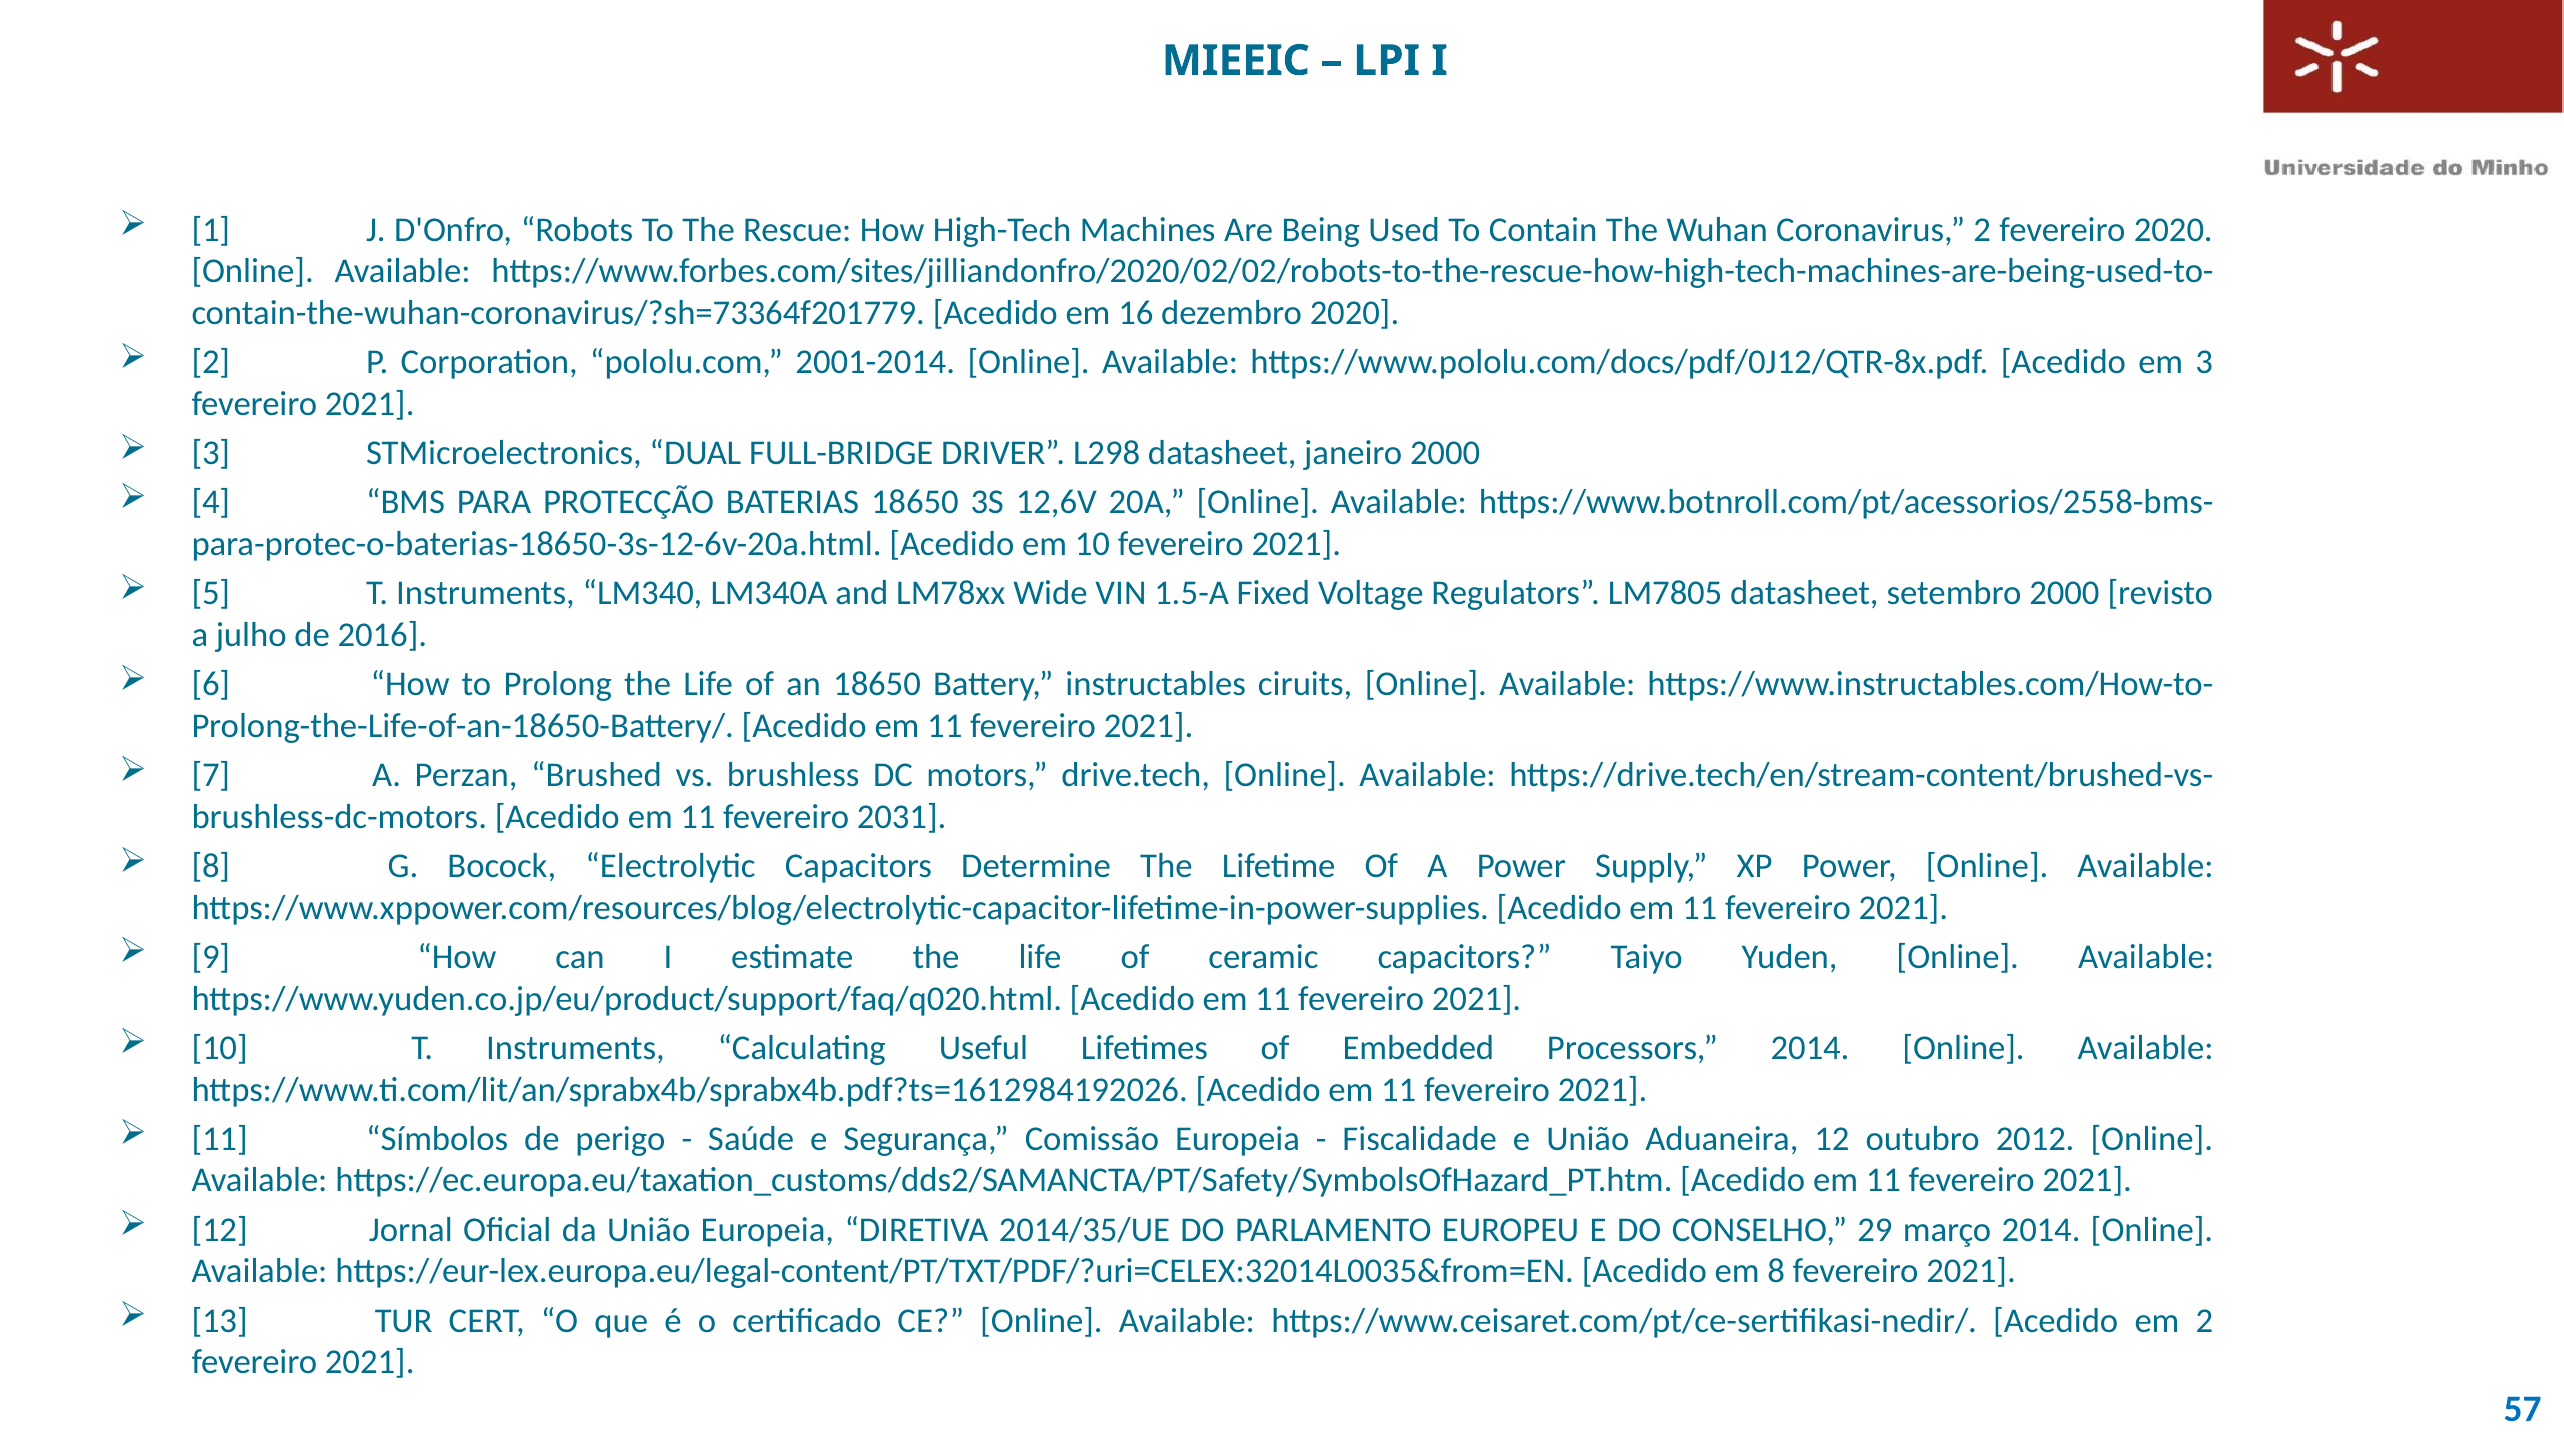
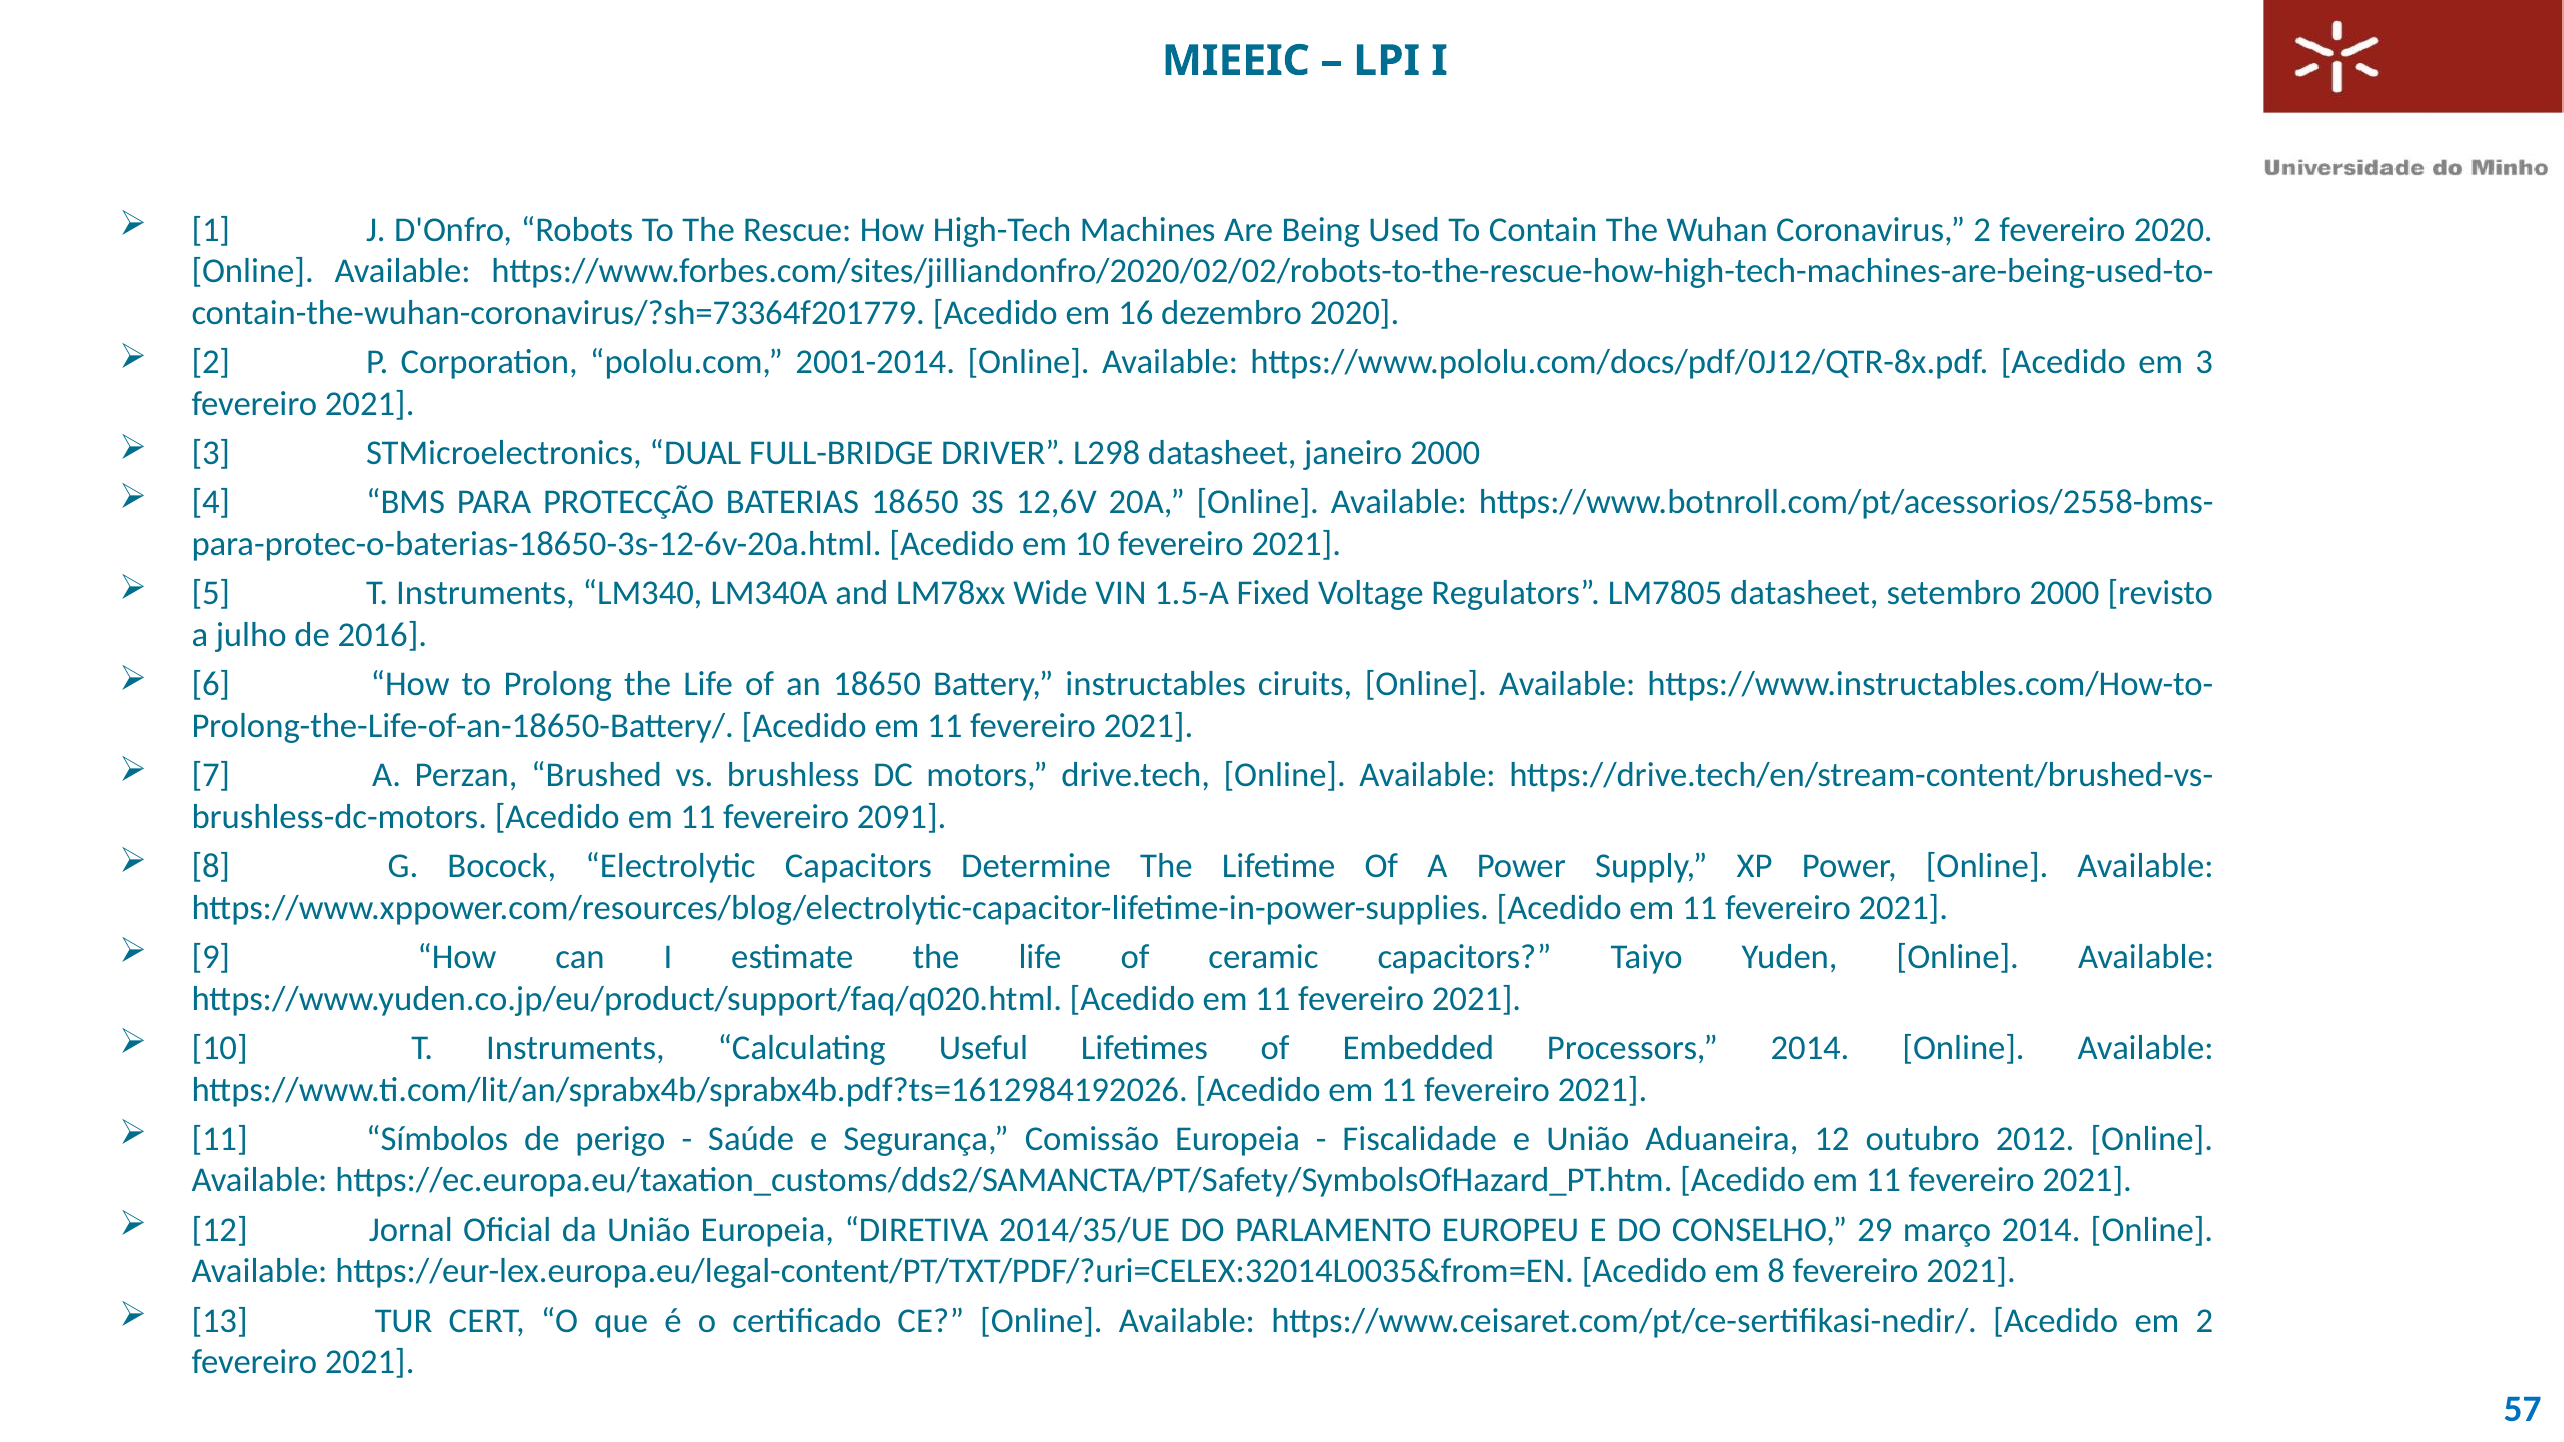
2031: 2031 -> 2091 (902, 817)
